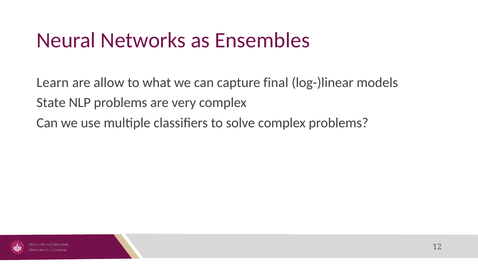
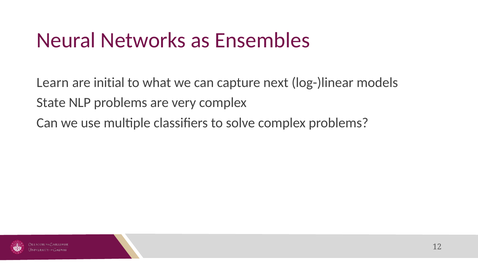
allow: allow -> initial (109, 83)
final: final -> next (276, 83)
